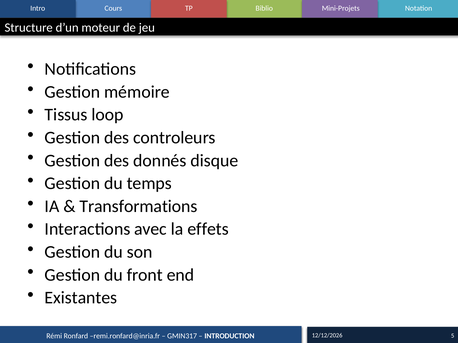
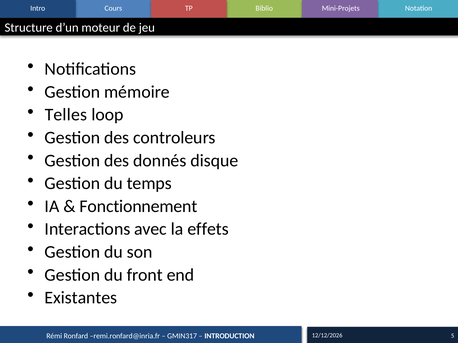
Tissus: Tissus -> Telles (66, 115)
Transformations: Transformations -> Fonctionnement (138, 207)
